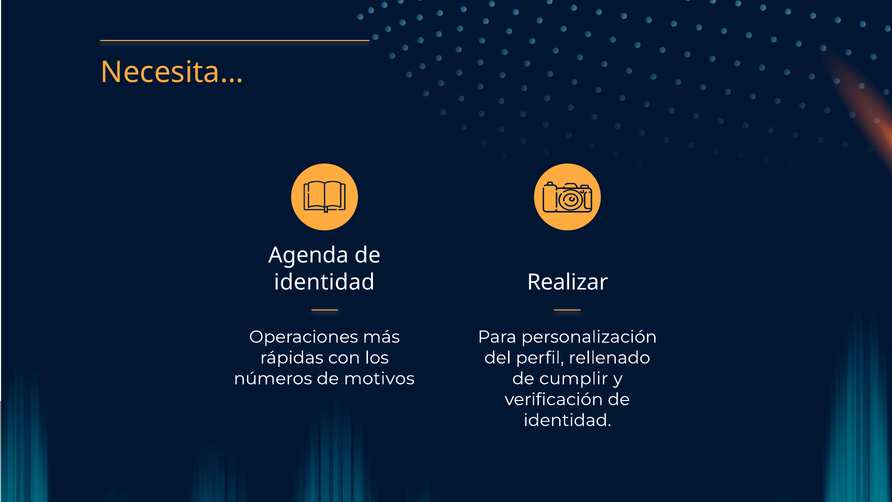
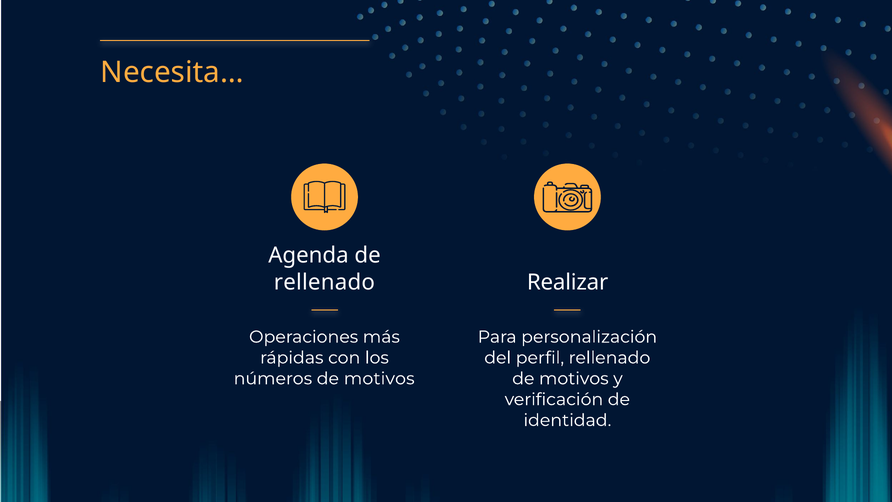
identidad: identidad -> rellenado (324, 282)
cumplir: cumplir -> motivos (574, 378)
